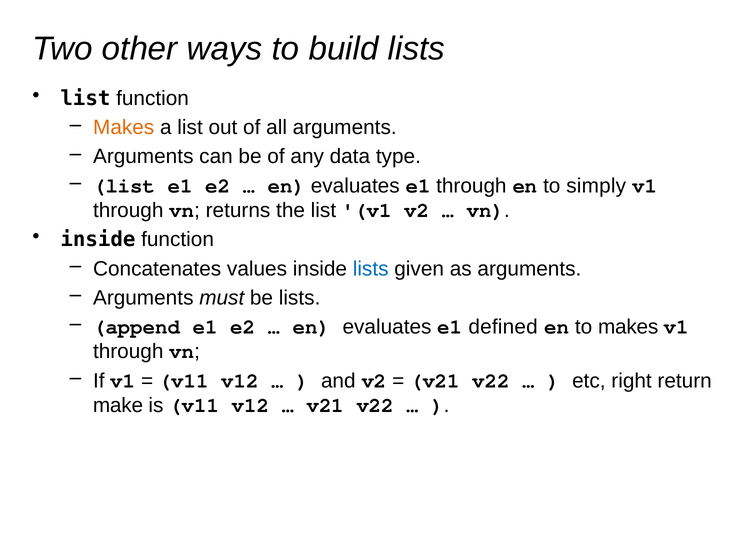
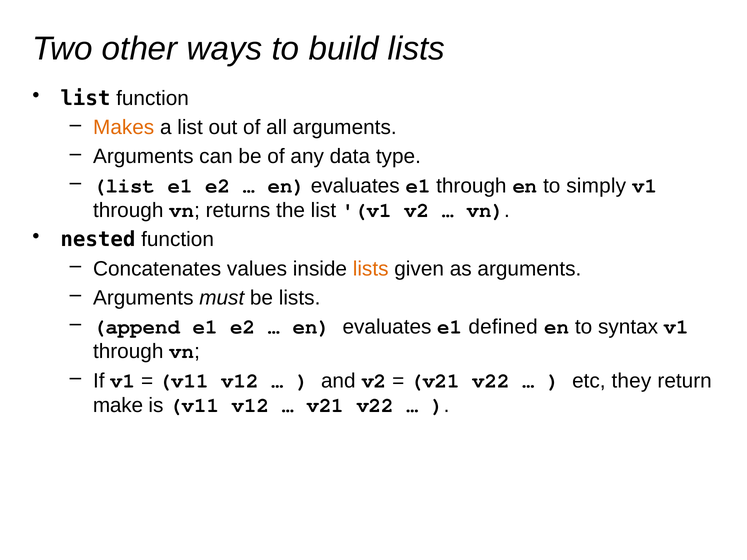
inside: inside -> nested (98, 240)
lists colour: blue -> orange (371, 269)
to makes: makes -> syntax (628, 327)
right: right -> they (631, 381)
